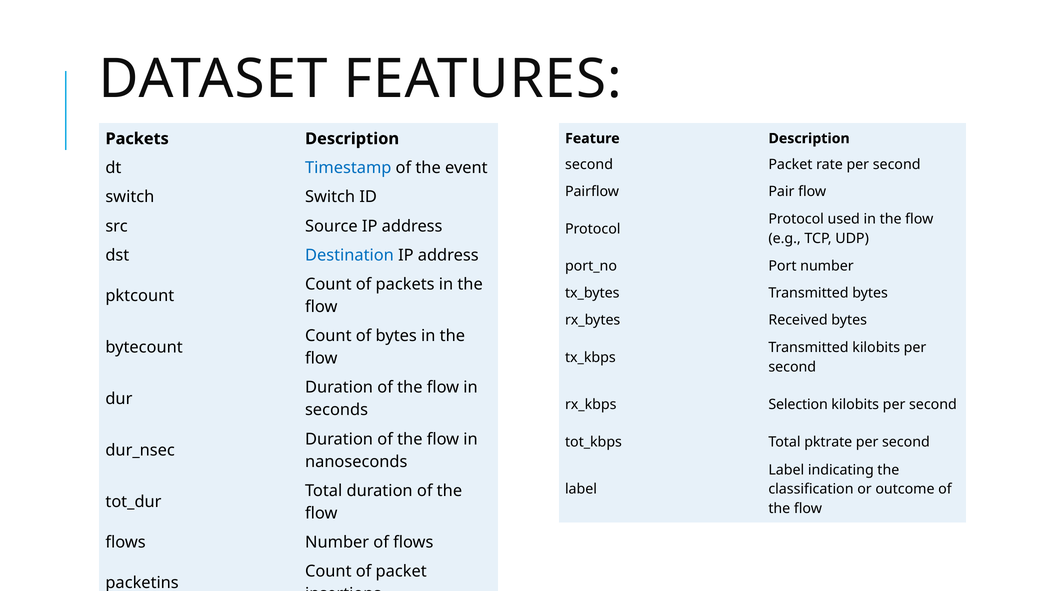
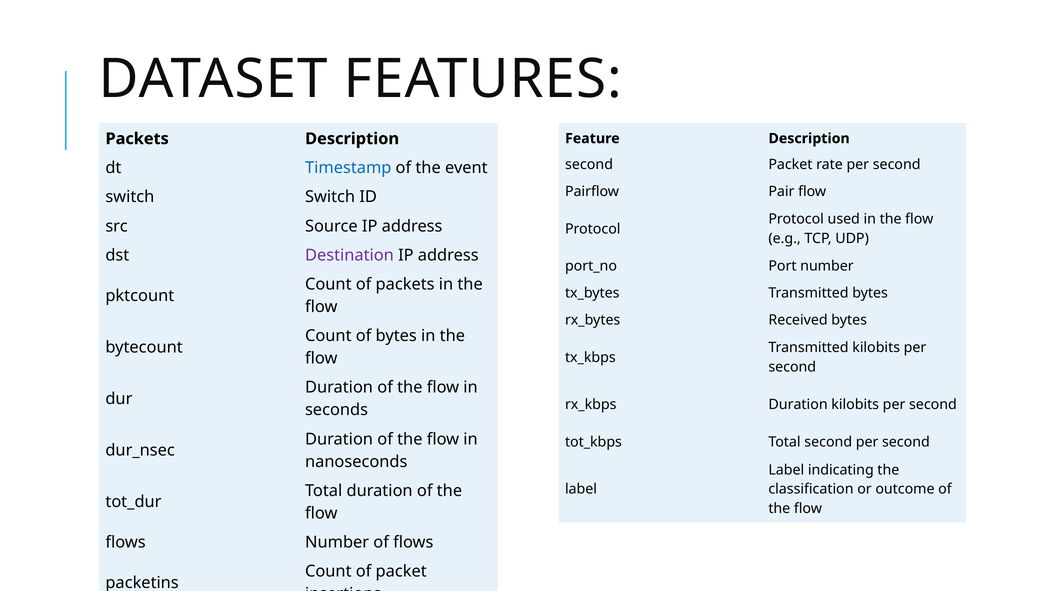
Destination colour: blue -> purple (349, 255)
Selection: Selection -> Duration (798, 405)
Total pktrate: pktrate -> second (828, 442)
